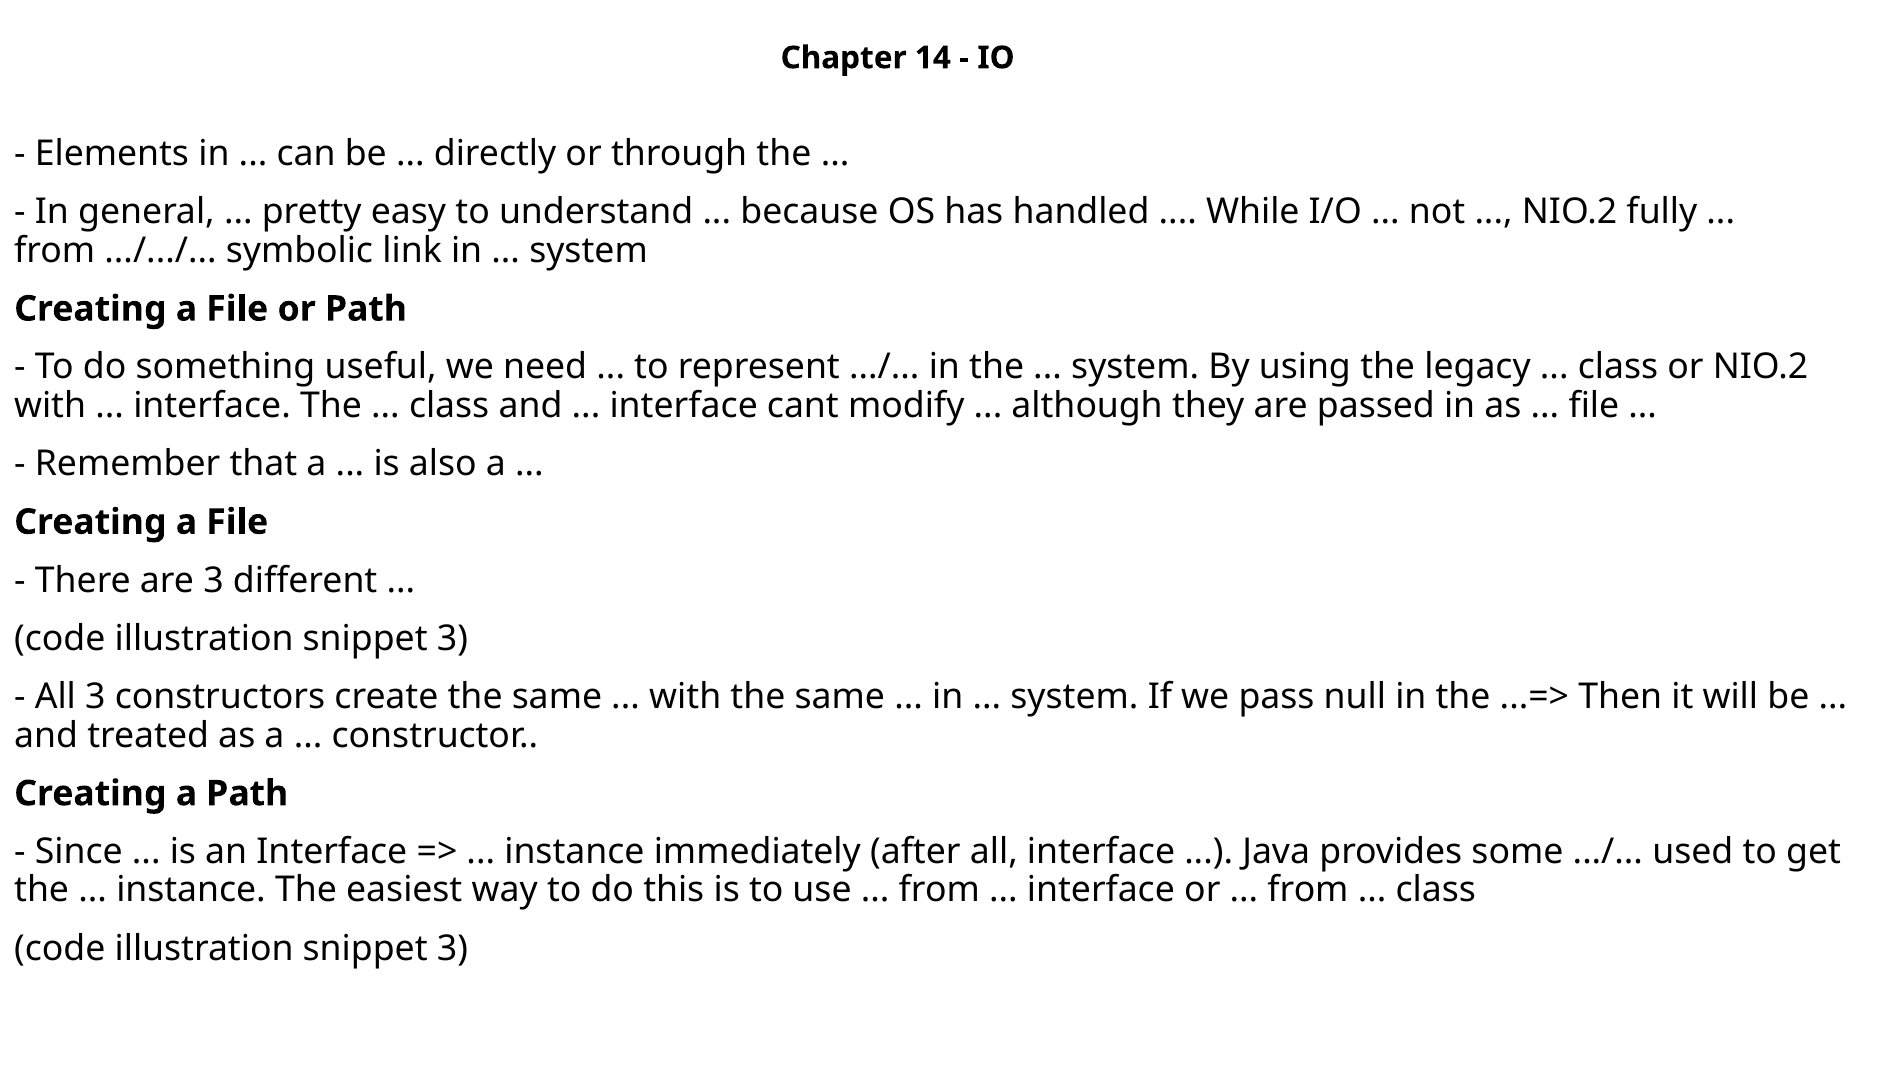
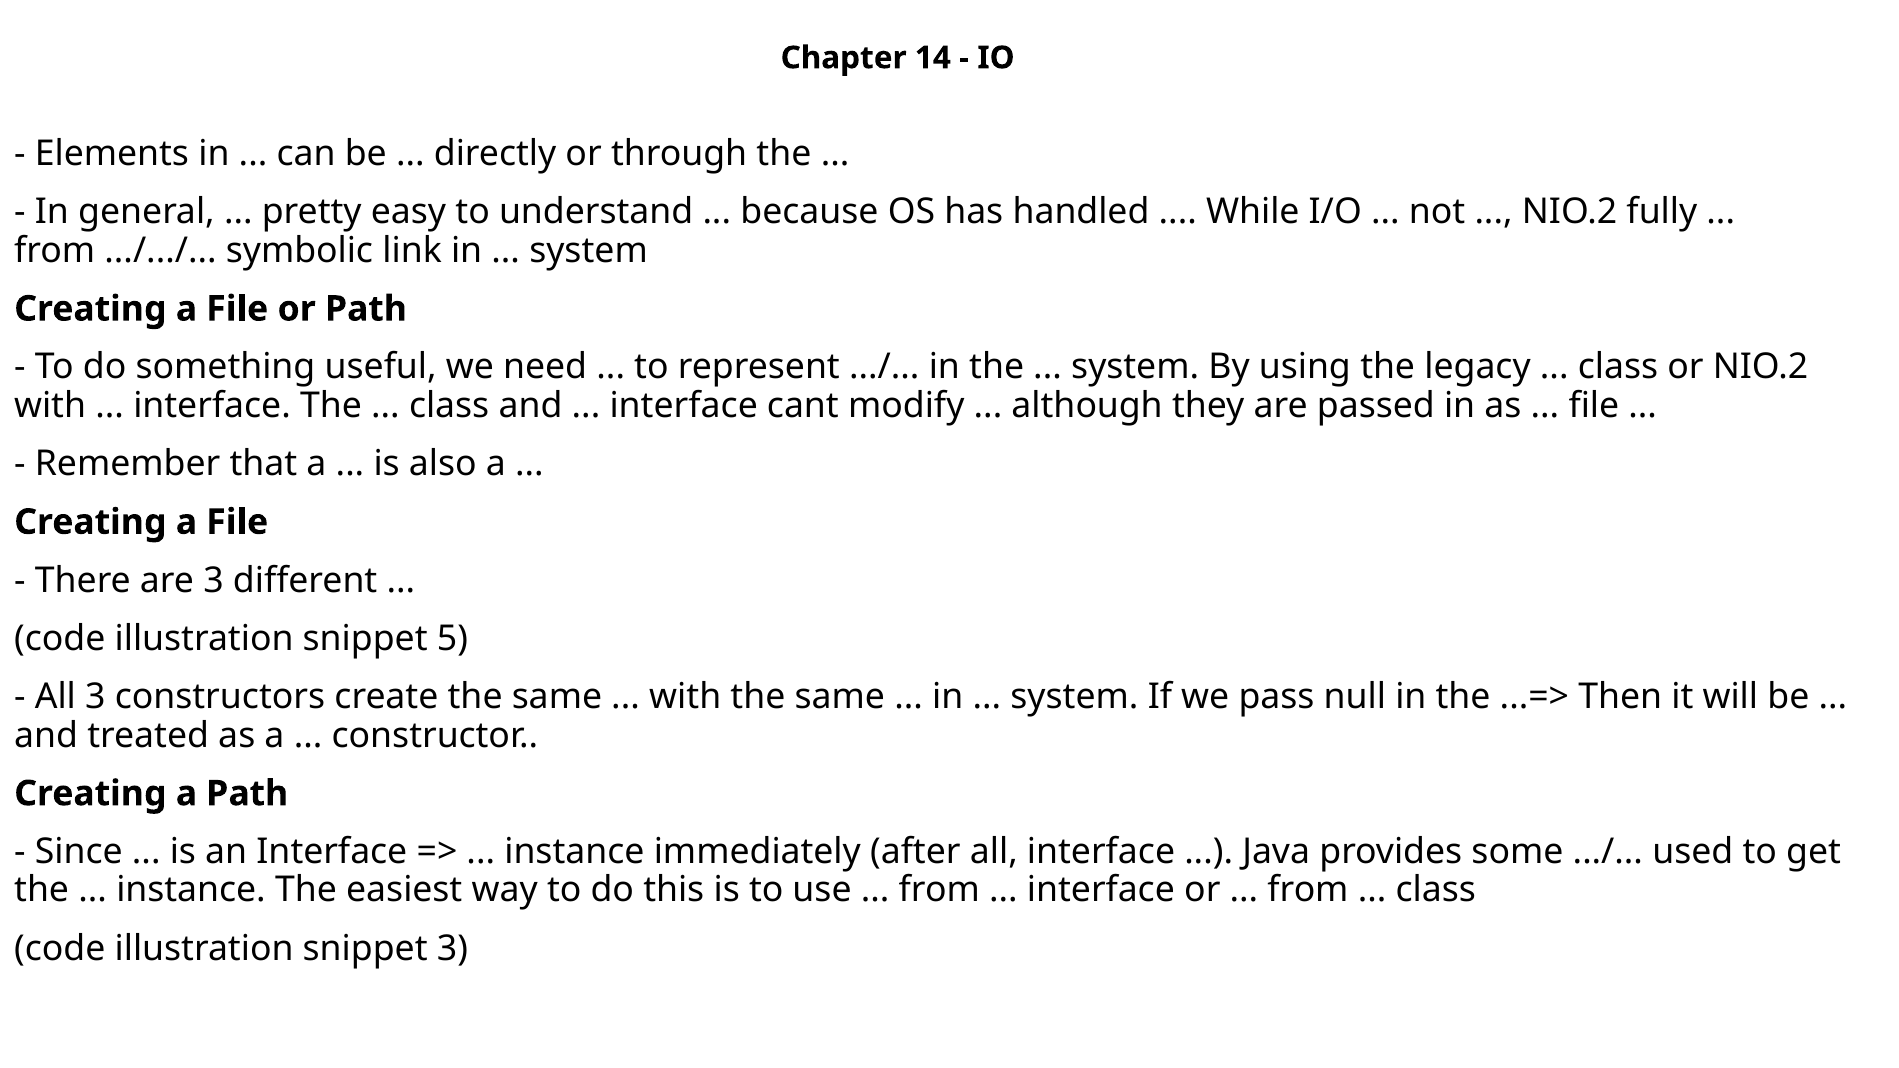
3: 3 -> 5 (452, 639)
